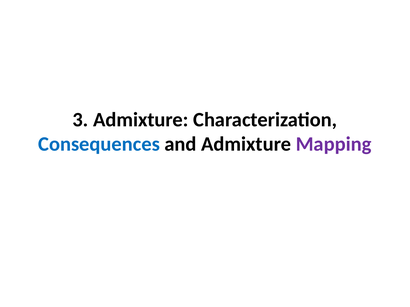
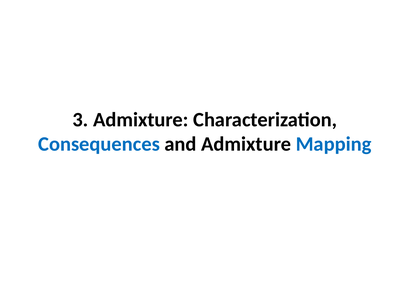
Mapping colour: purple -> blue (334, 144)
